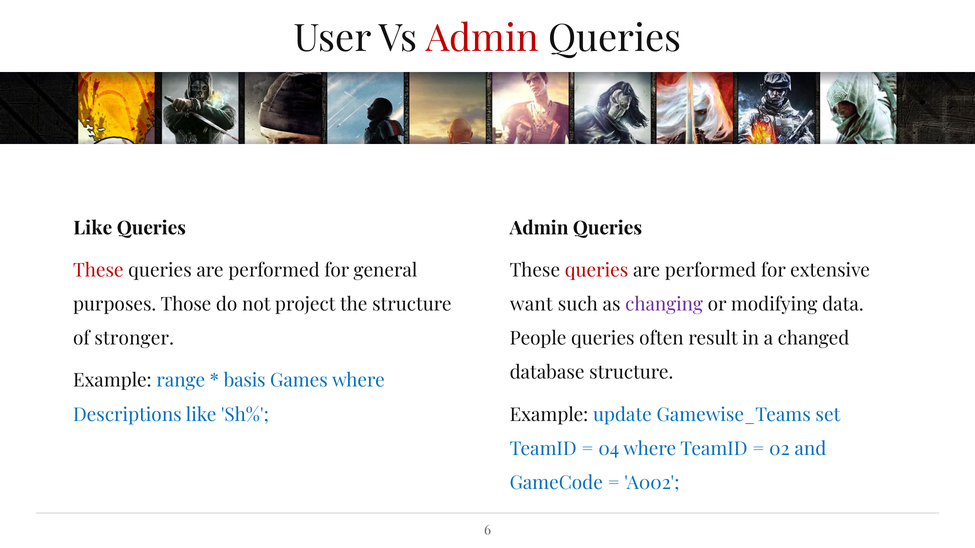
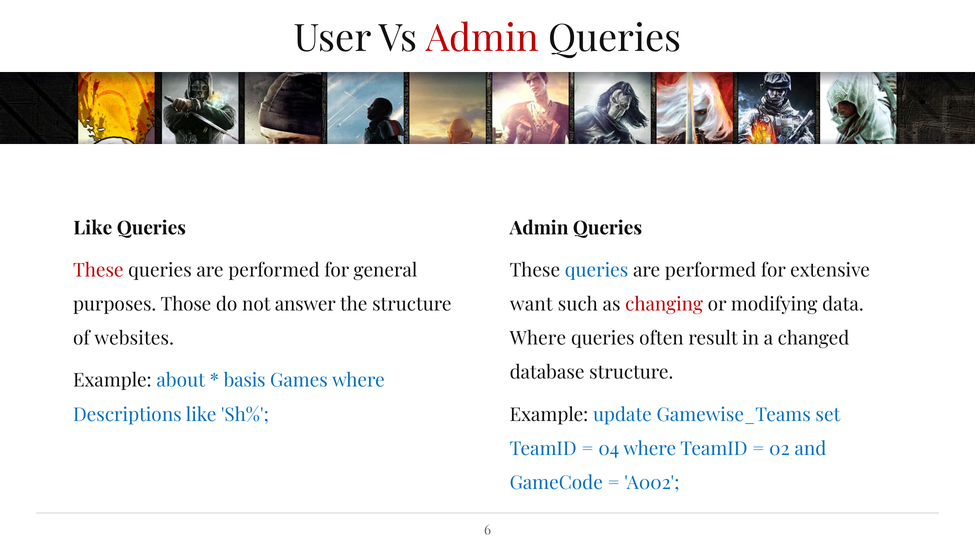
queries colour: red -> blue (597, 271)
project: project -> answer (305, 305)
changing colour: purple -> red (664, 305)
stronger: stronger -> websites (134, 339)
People: People -> Where (538, 339)
range: range -> about (181, 381)
